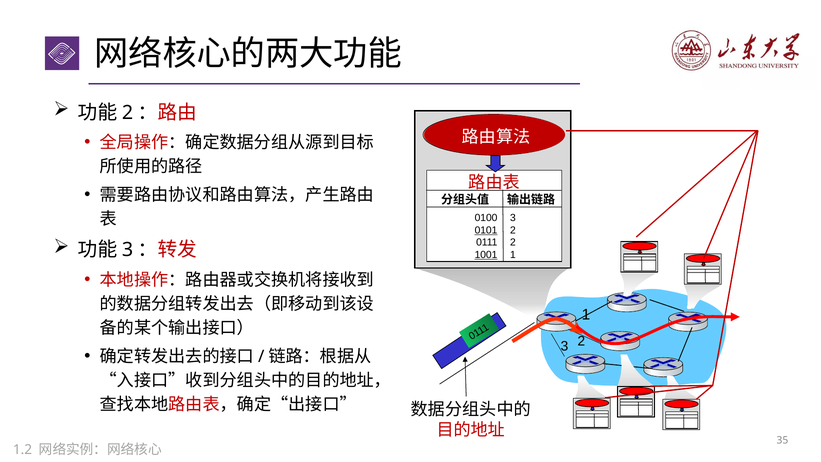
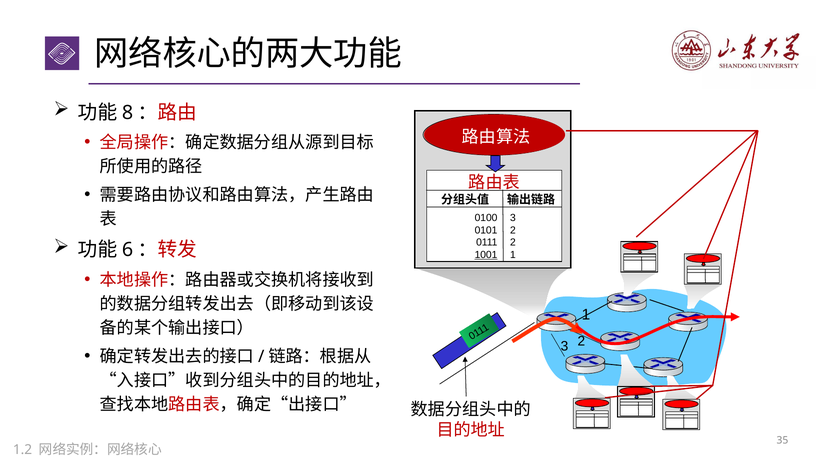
2: 2 -> 8 (128, 112)
0101 underline: present -> none (486, 230)
3: 3 -> 6 (128, 250)
